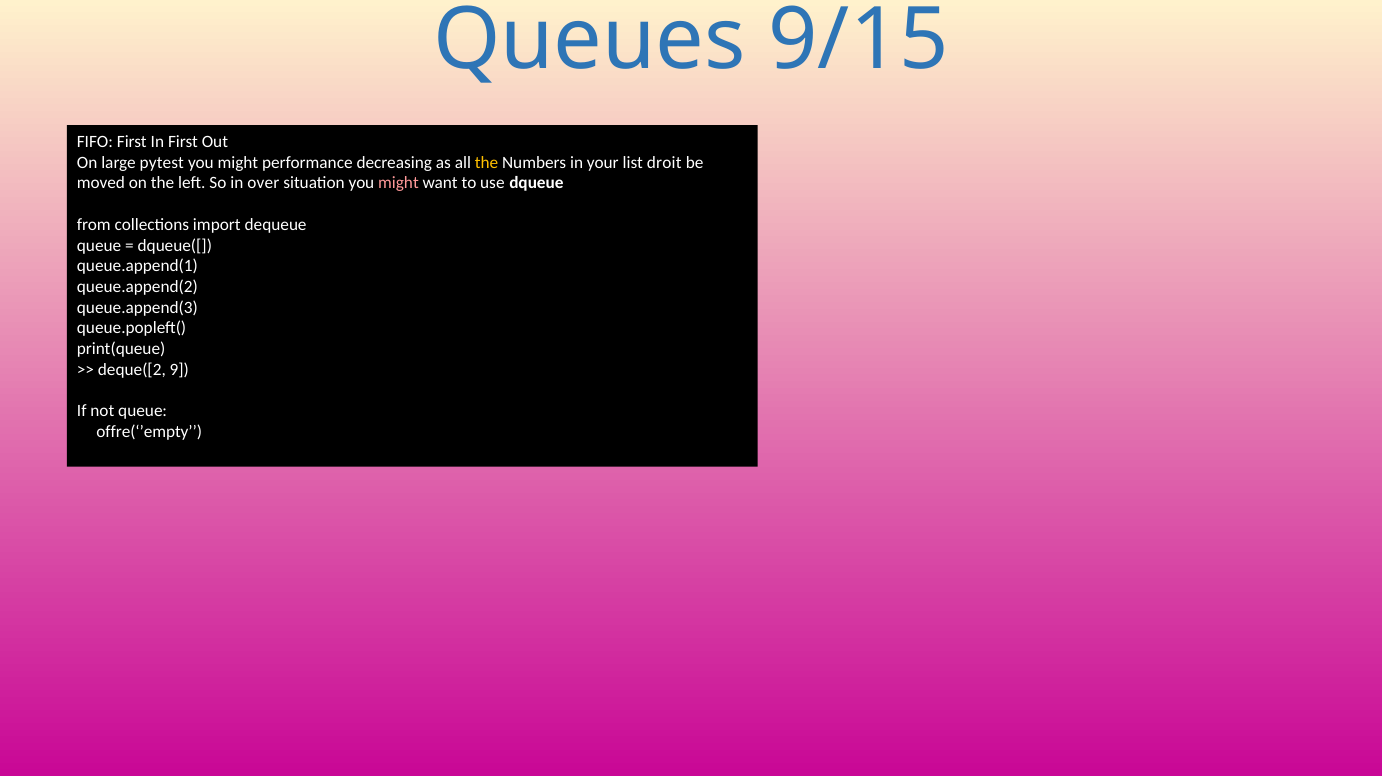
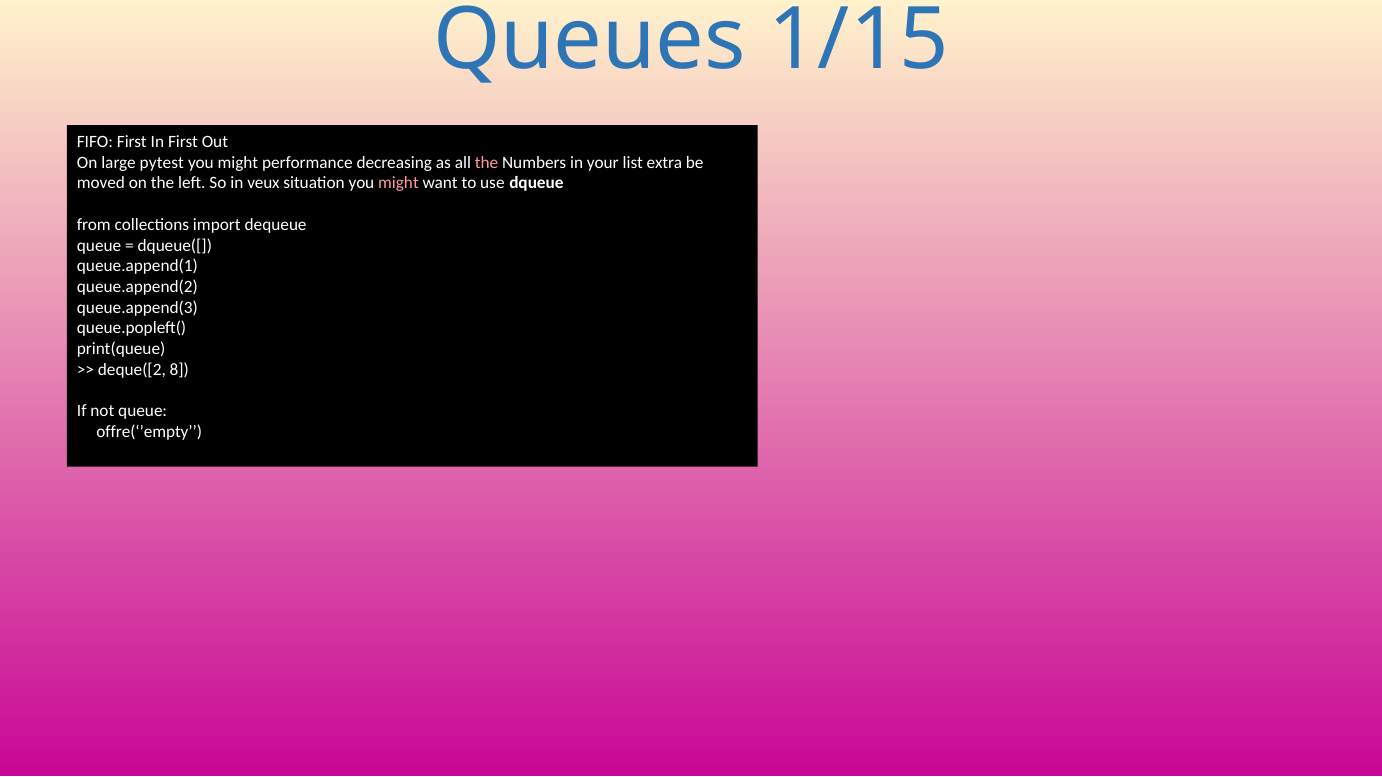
9/15: 9/15 -> 1/15 (859, 40)
the colour: yellow -> pink (486, 163)
droit: droit -> extra (664, 163)
over: over -> veux (263, 183)
9: 9 -> 8 (179, 370)
